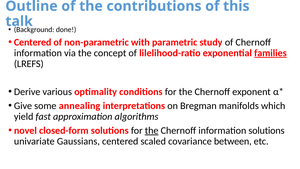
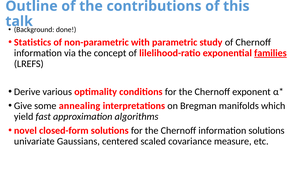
Centered: Centered -> Statistics (33, 42)
the underline: present -> none (152, 130)
between: between -> measure (233, 141)
